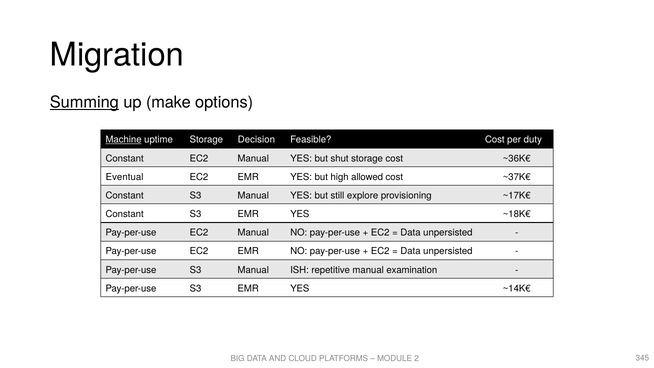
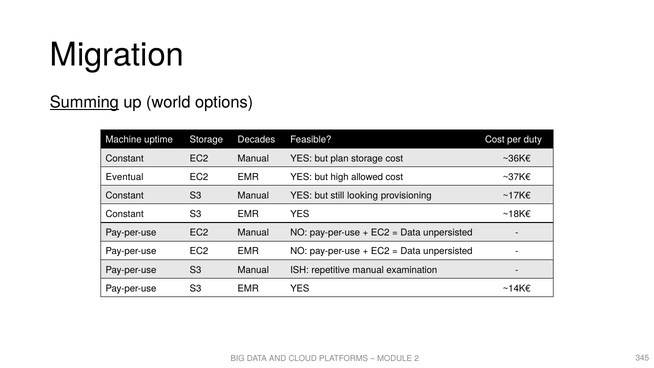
make: make -> world (168, 102)
Machine underline: present -> none (124, 140)
Decision: Decision -> Decades (256, 140)
shut: shut -> plan (340, 158)
explore: explore -> looking (363, 196)
